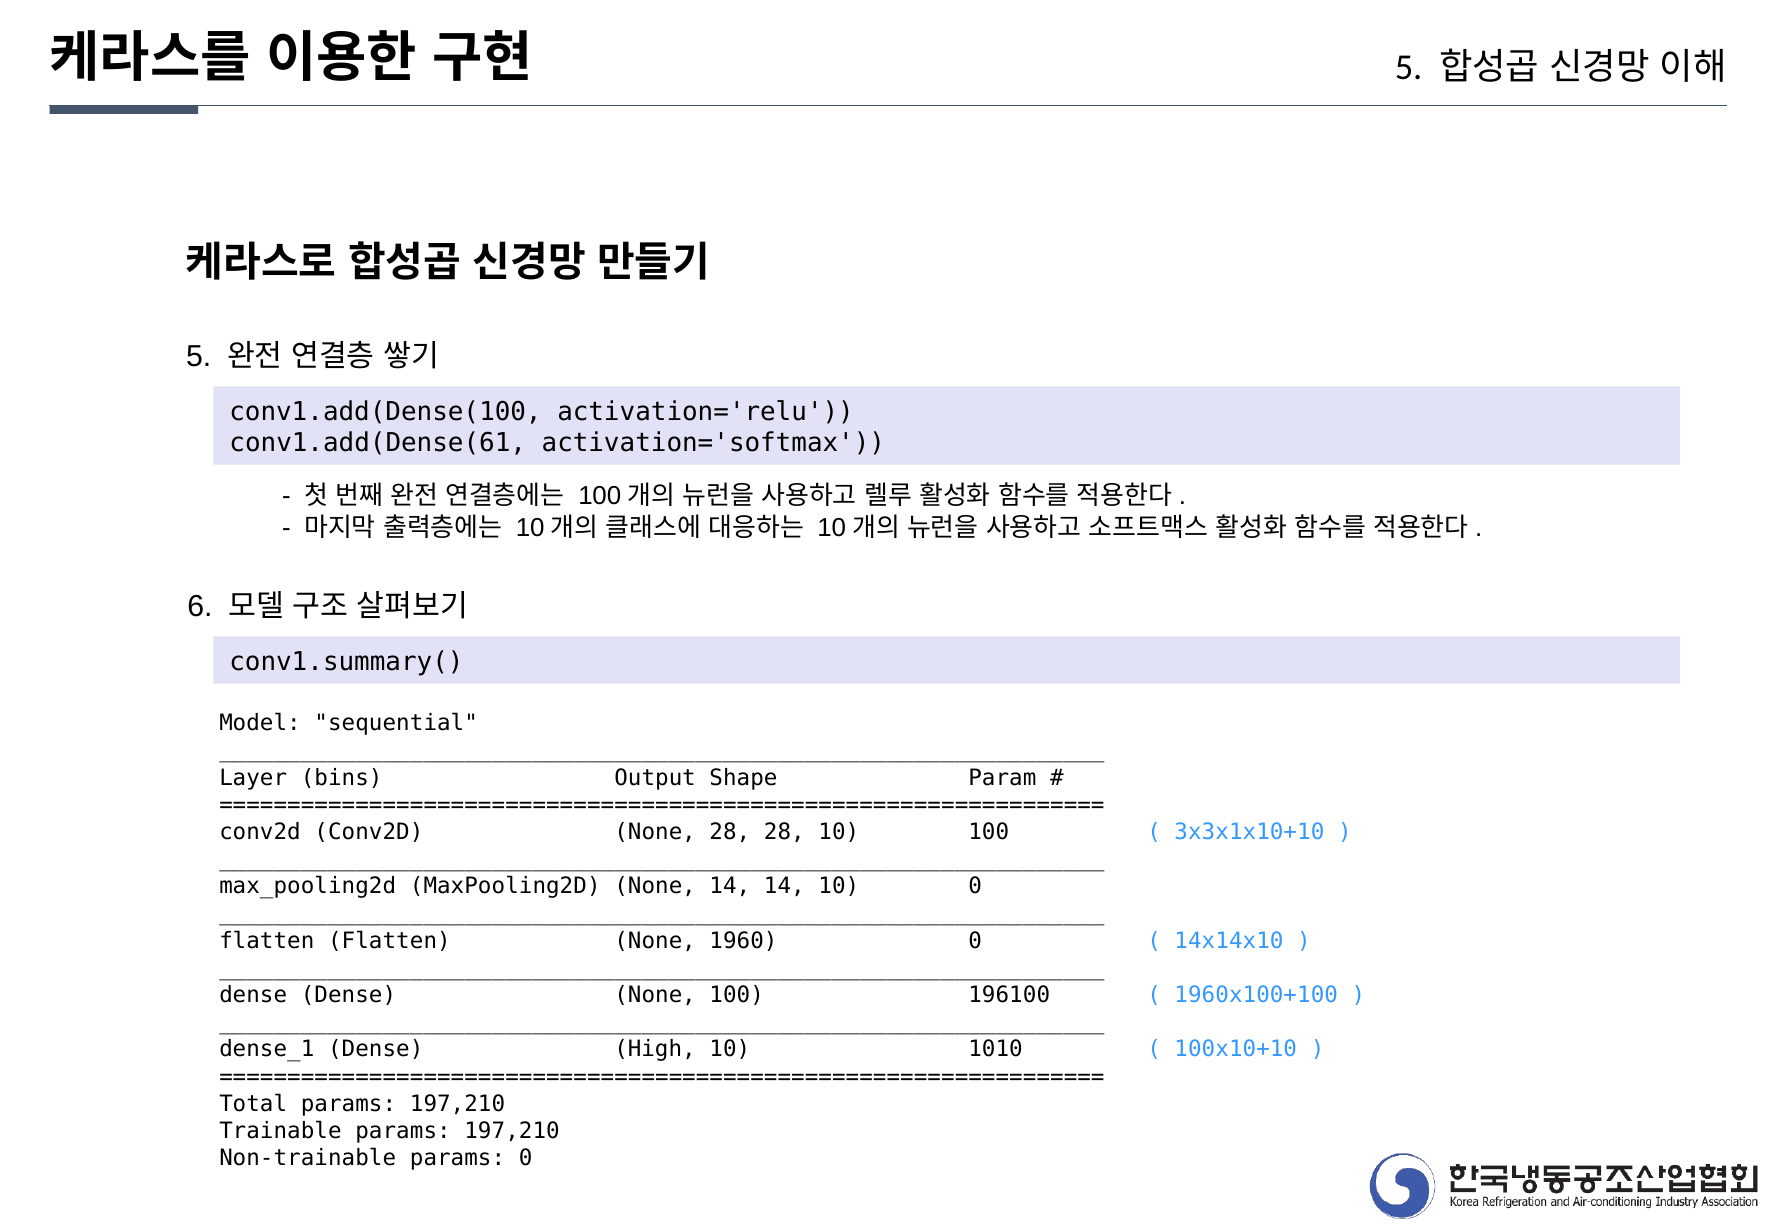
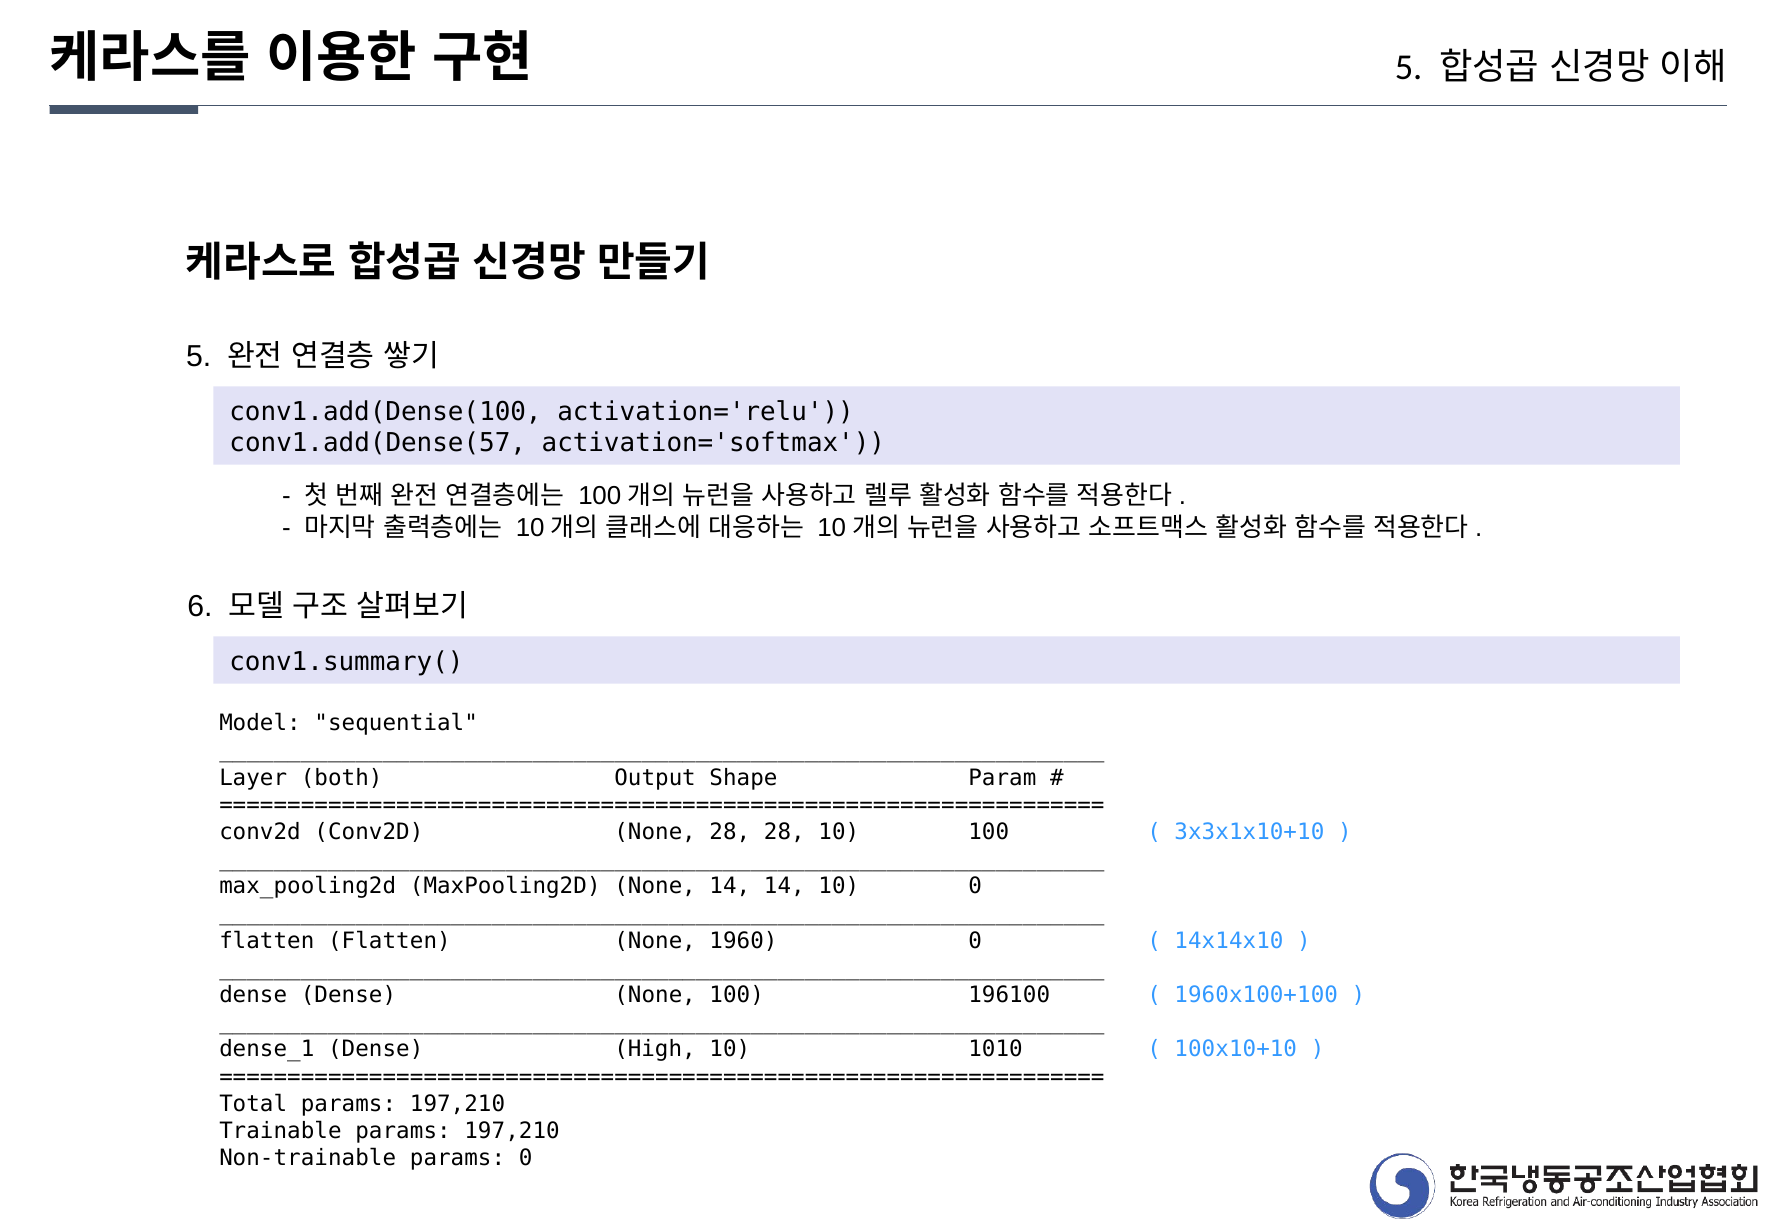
conv1.add(Dense(61: conv1.add(Dense(61 -> conv1.add(Dense(57 (378, 443)
bins: bins -> both (342, 777)
